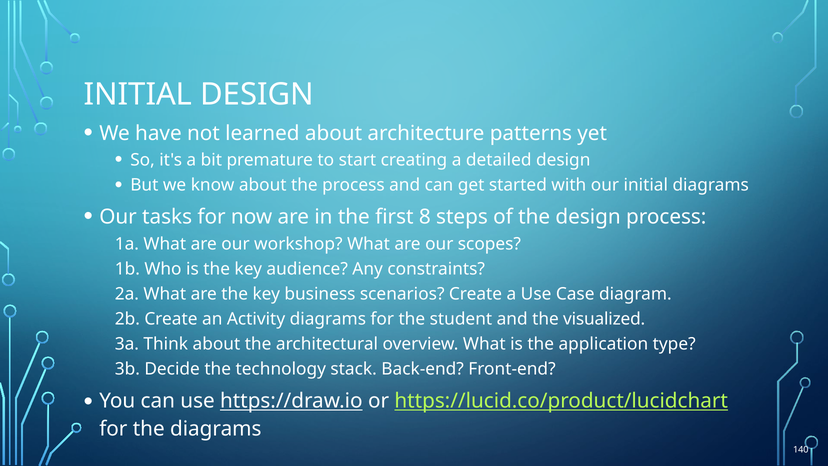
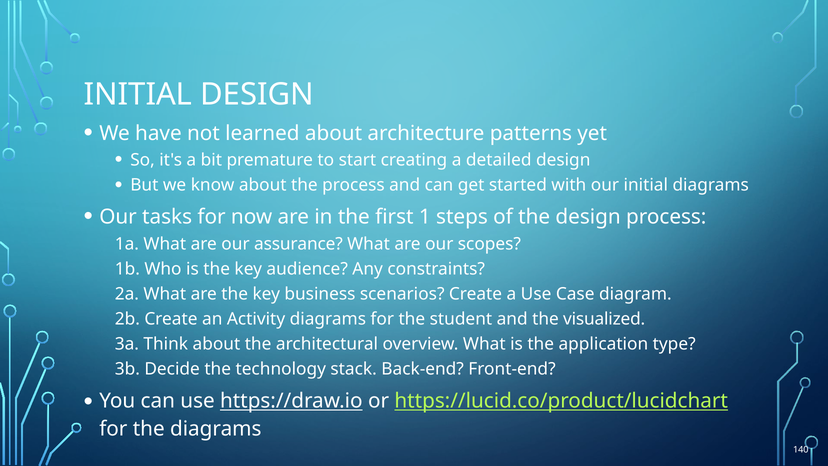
8: 8 -> 1 (425, 217)
workshop: workshop -> assurance (298, 244)
